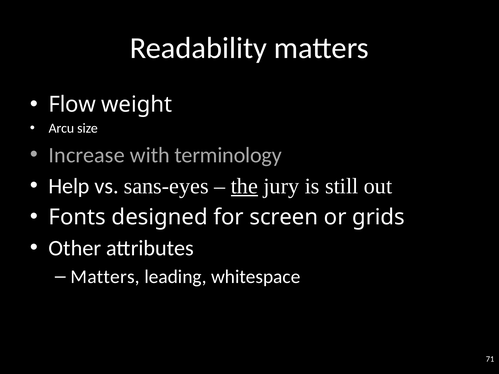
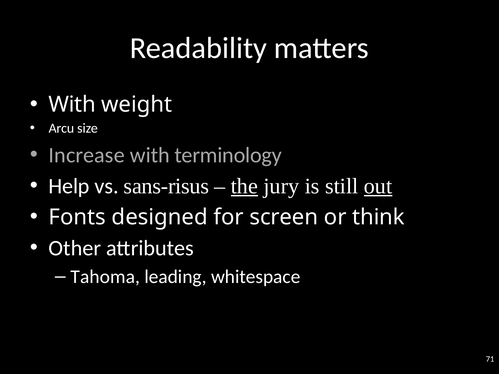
Flow: Flow -> With (72, 105)
sans-eyes: sans-eyes -> sans-risus (166, 186)
out underline: none -> present (378, 186)
grids: grids -> think (378, 217)
Matters: Matters -> Tahoma (105, 277)
